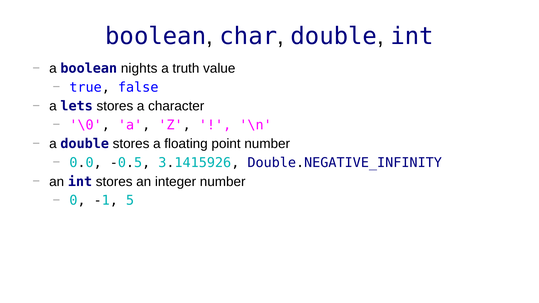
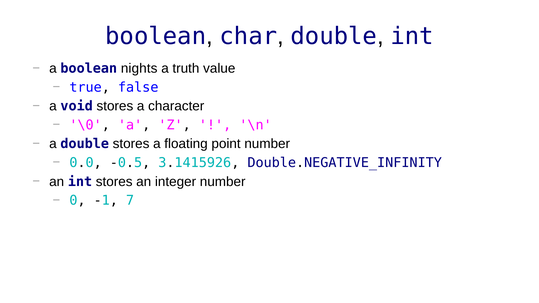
lets: lets -> void (77, 106)
5: 5 -> 7 (130, 201)
